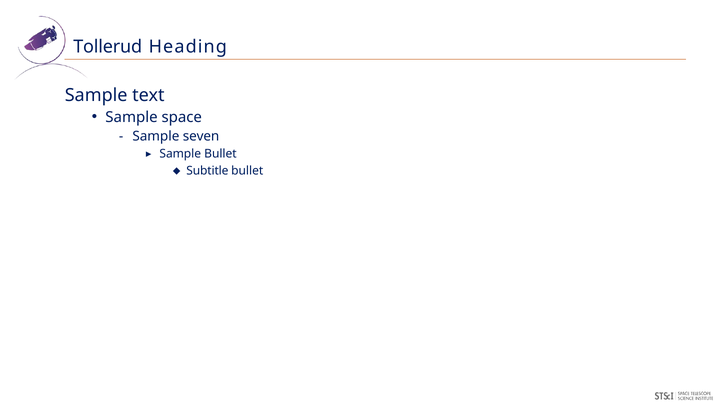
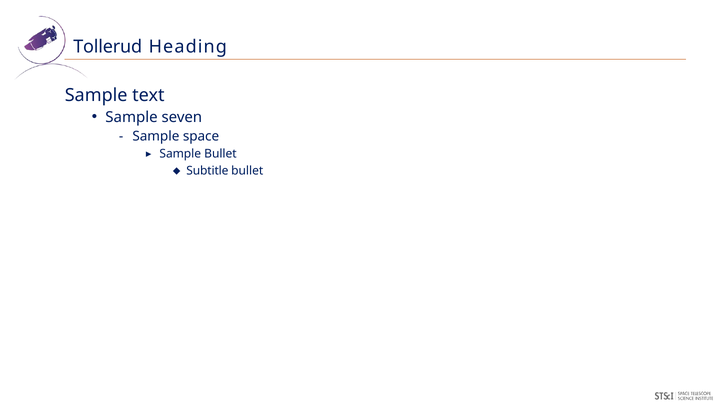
space: space -> seven (182, 117)
seven: seven -> space (201, 136)
